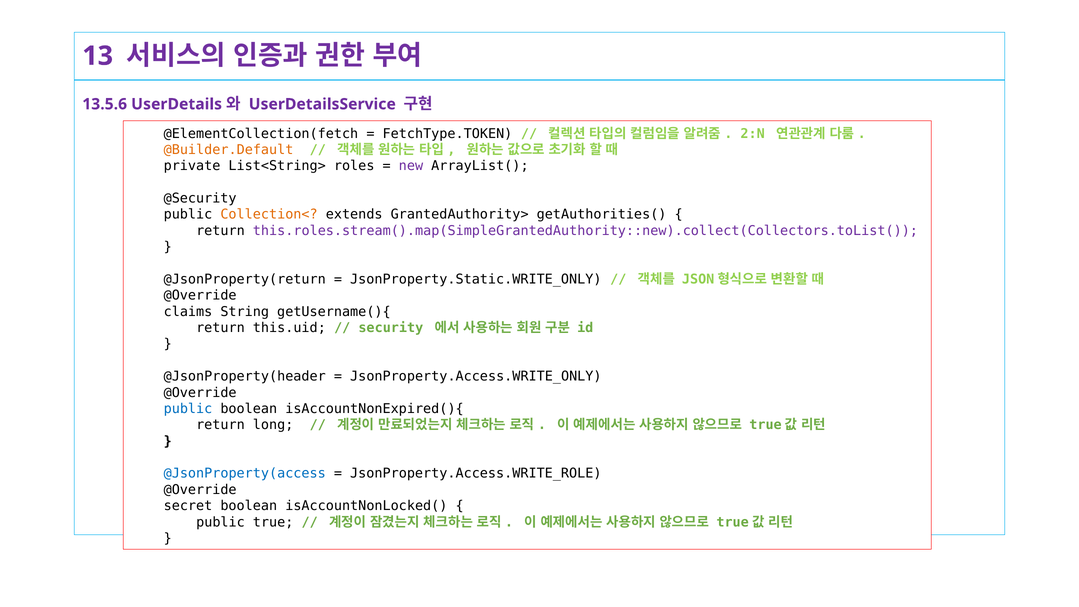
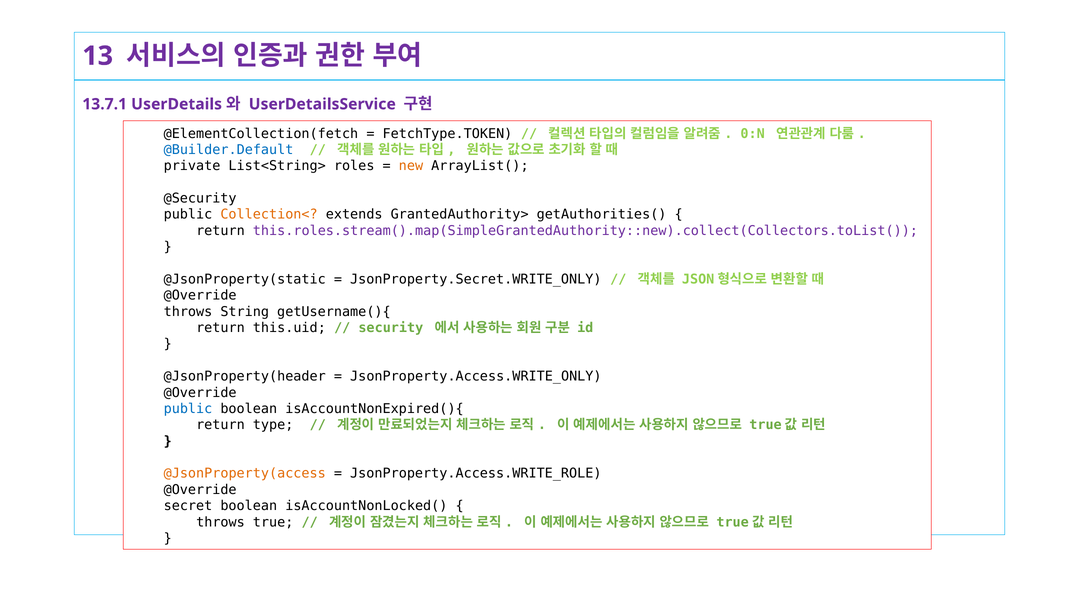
13.5.6: 13.5.6 -> 13.7.1 (105, 104)
2:N: 2:N -> 0:N (753, 134)
@Builder.Default colour: orange -> blue (229, 150)
new colour: purple -> orange (411, 166)
@JsonProperty(return: @JsonProperty(return -> @JsonProperty(static (245, 279)
JsonProperty.Static.WRITE_ONLY: JsonProperty.Static.WRITE_ONLY -> JsonProperty.Secret.WRITE_ONLY (476, 279)
claims: claims -> throws (188, 312)
long: long -> type (273, 425)
@JsonProperty(access colour: blue -> orange (245, 473)
public: public -> throws (220, 522)
